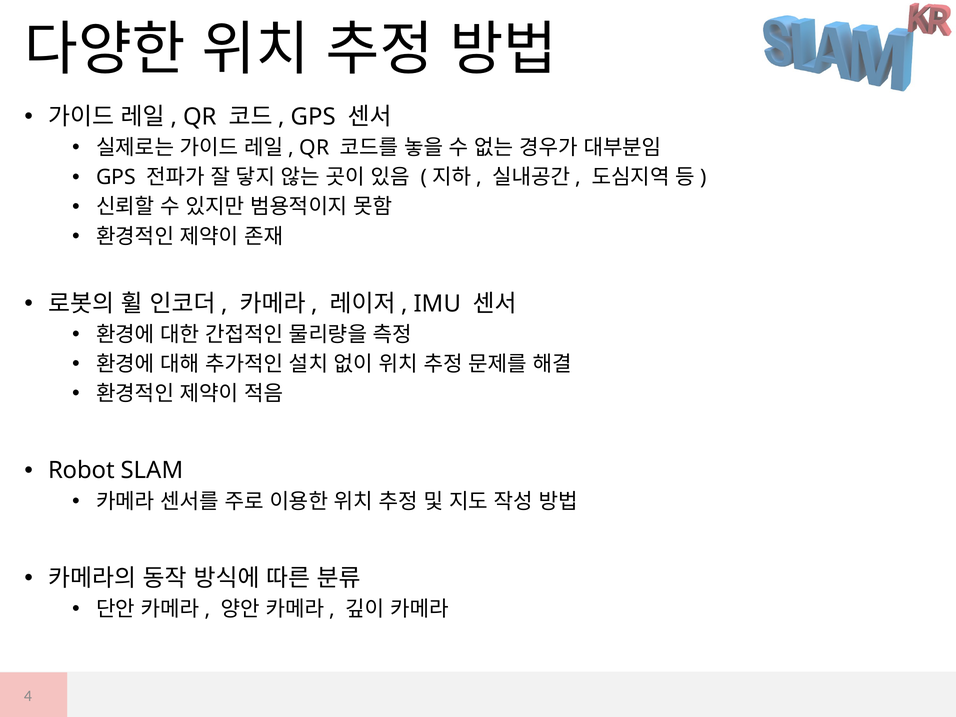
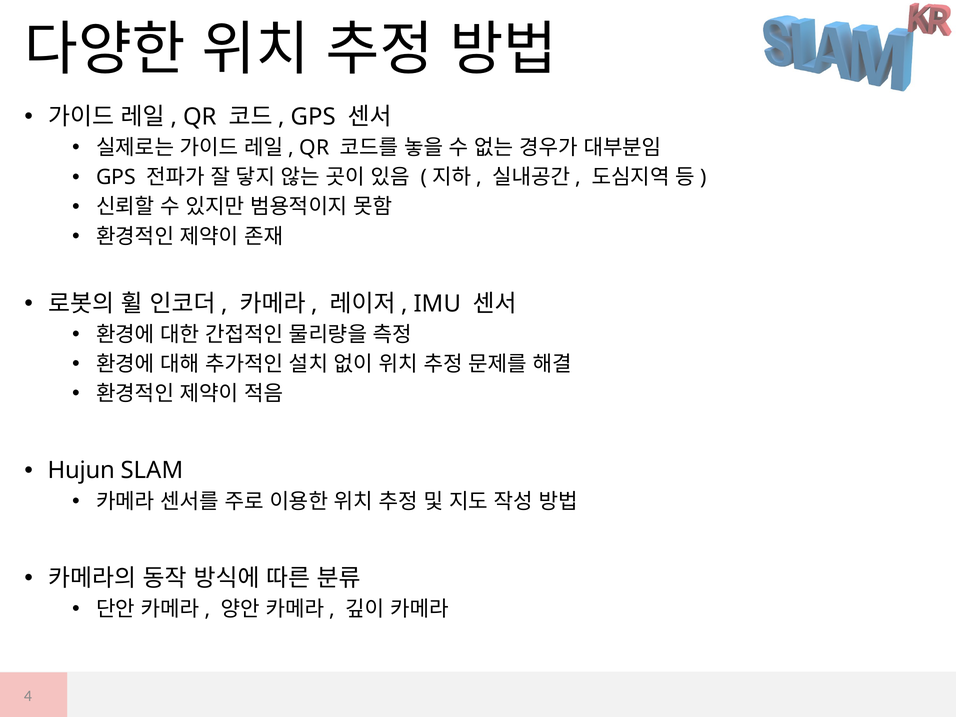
Robot: Robot -> Hujun (82, 471)
